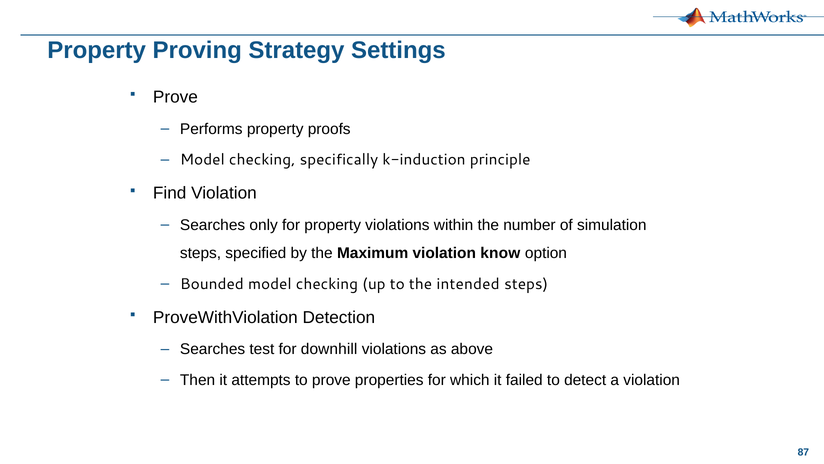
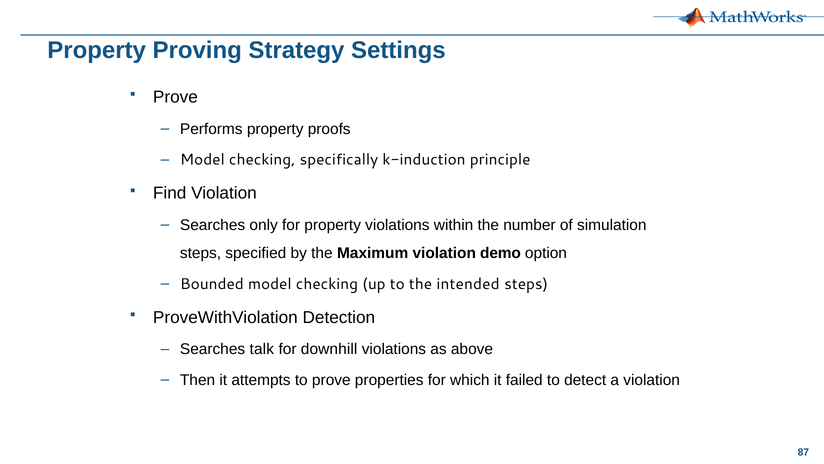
know: know -> demo (500, 253)
test: test -> talk (262, 349)
